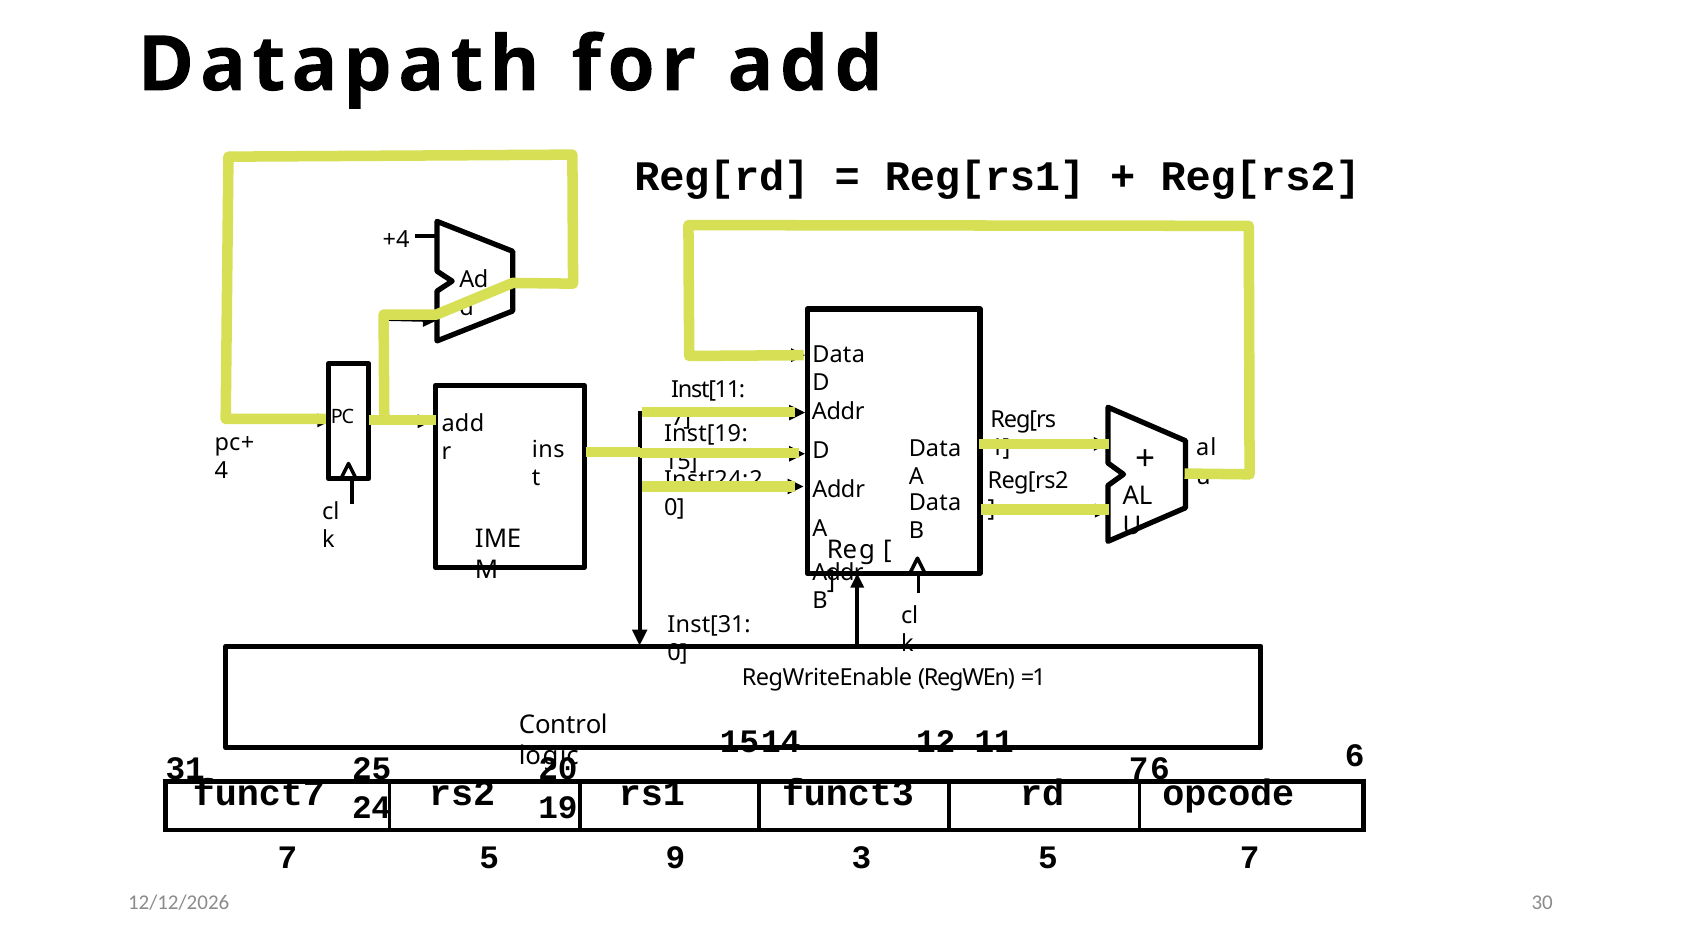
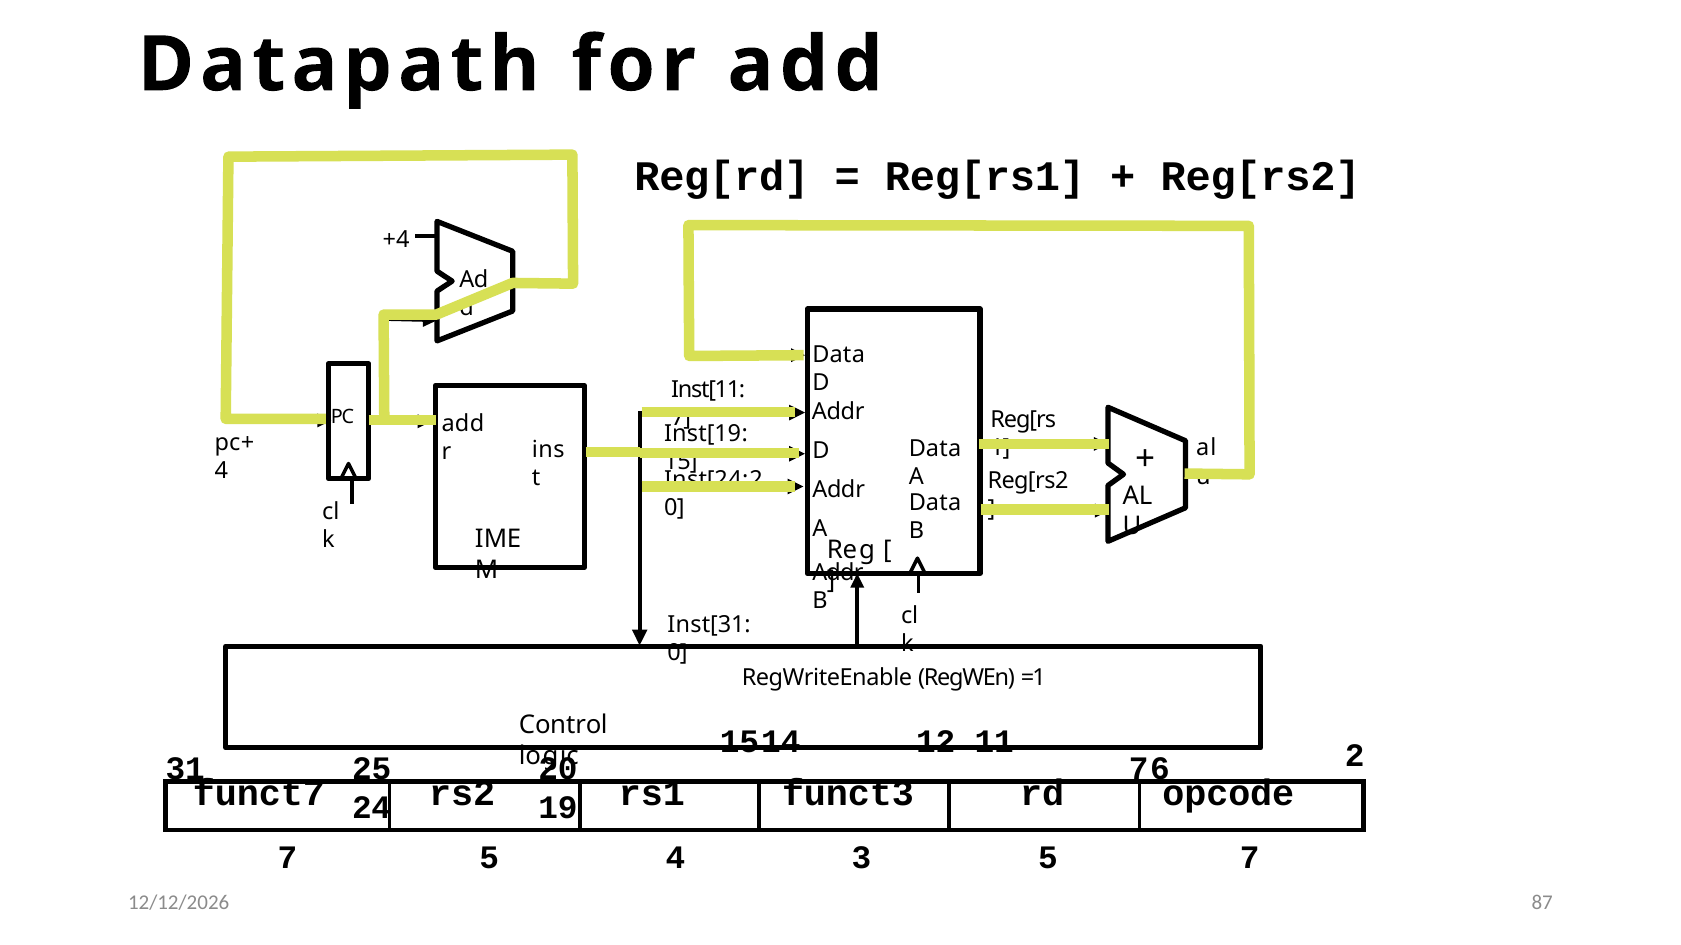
6: 6 -> 2 (1355, 756)
5 9: 9 -> 4 (676, 859)
30: 30 -> 87 (1542, 903)
